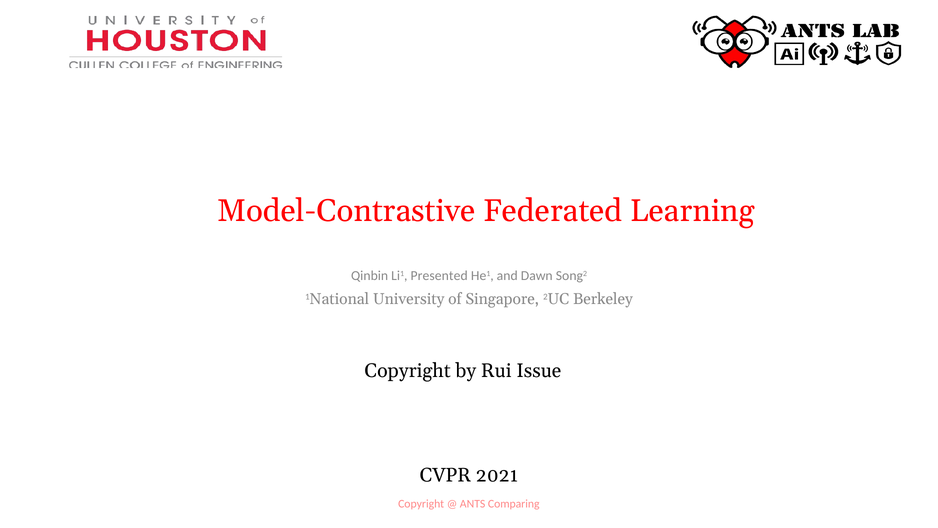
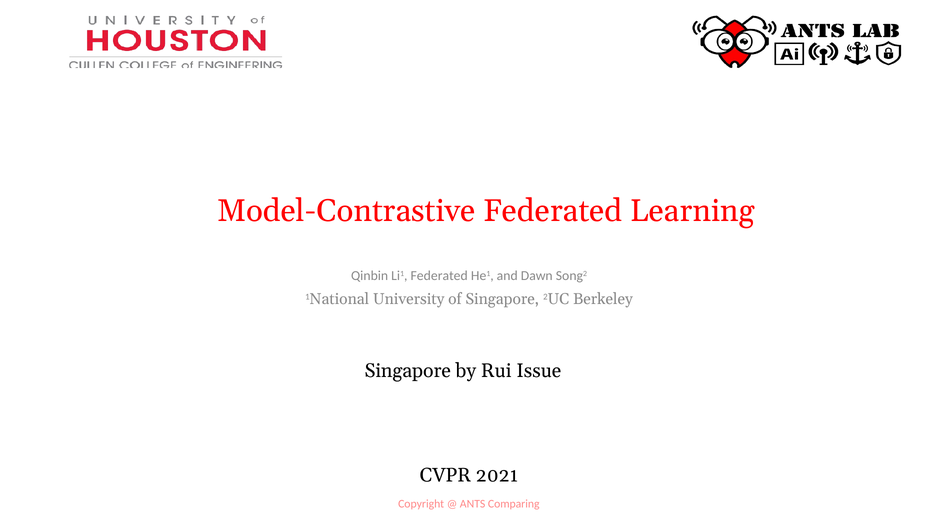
Li1 Presented: Presented -> Federated (439, 275)
Copyright: Copyright -> Singapore (408, 371)
